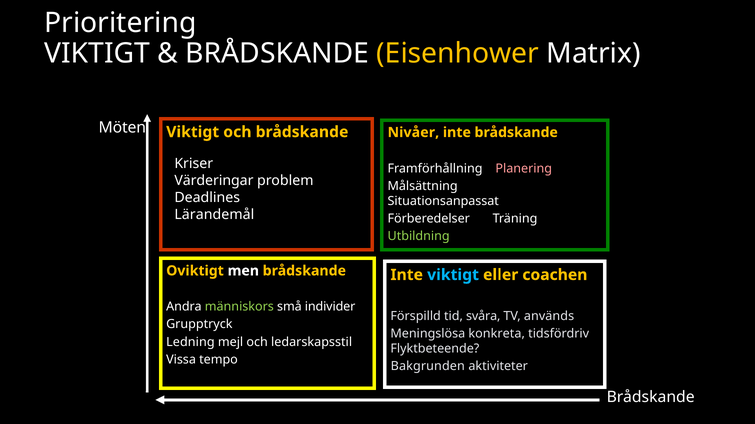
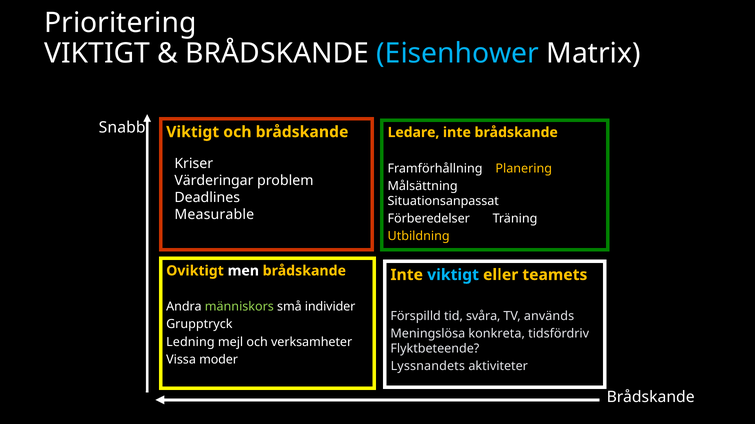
Eisenhower colour: yellow -> light blue (458, 53)
Möten: Möten -> Snabb (122, 128)
Nivåer: Nivåer -> Ledare (413, 133)
Planering colour: pink -> yellow (524, 169)
Lärandemål: Lärandemål -> Measurable (214, 215)
Utbildning colour: light green -> yellow (419, 237)
coachen: coachen -> teamets (555, 275)
ledarskapsstil: ledarskapsstil -> verksamheter (312, 342)
tempo: tempo -> moder (219, 360)
Bakgrunden: Bakgrunden -> Lyssnandets (428, 367)
